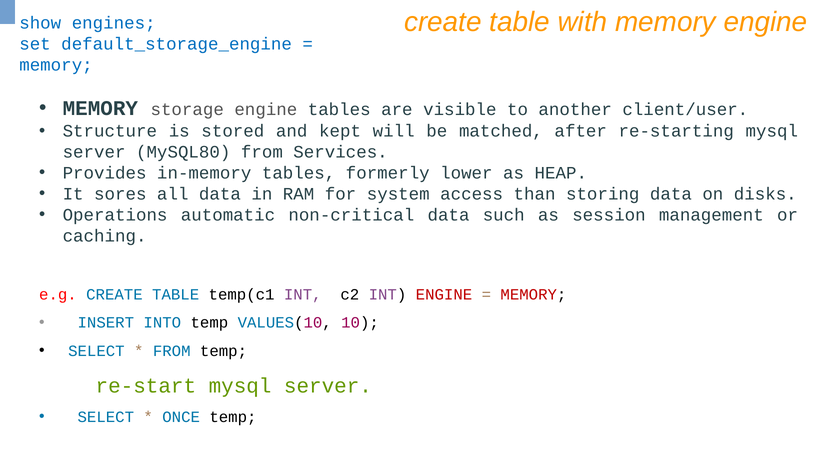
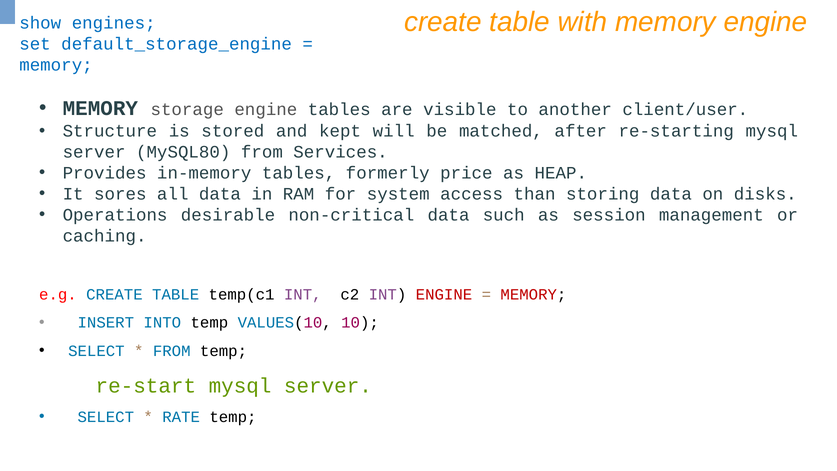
lower: lower -> price (466, 173)
automatic: automatic -> desirable (228, 215)
ONCE: ONCE -> RATE (181, 417)
